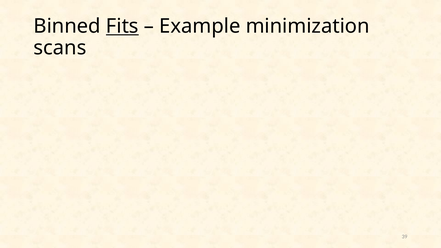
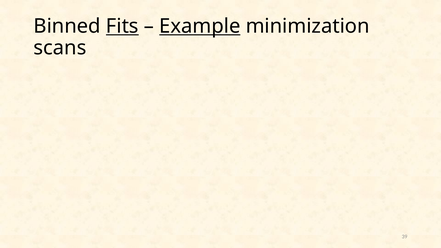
Example underline: none -> present (200, 26)
